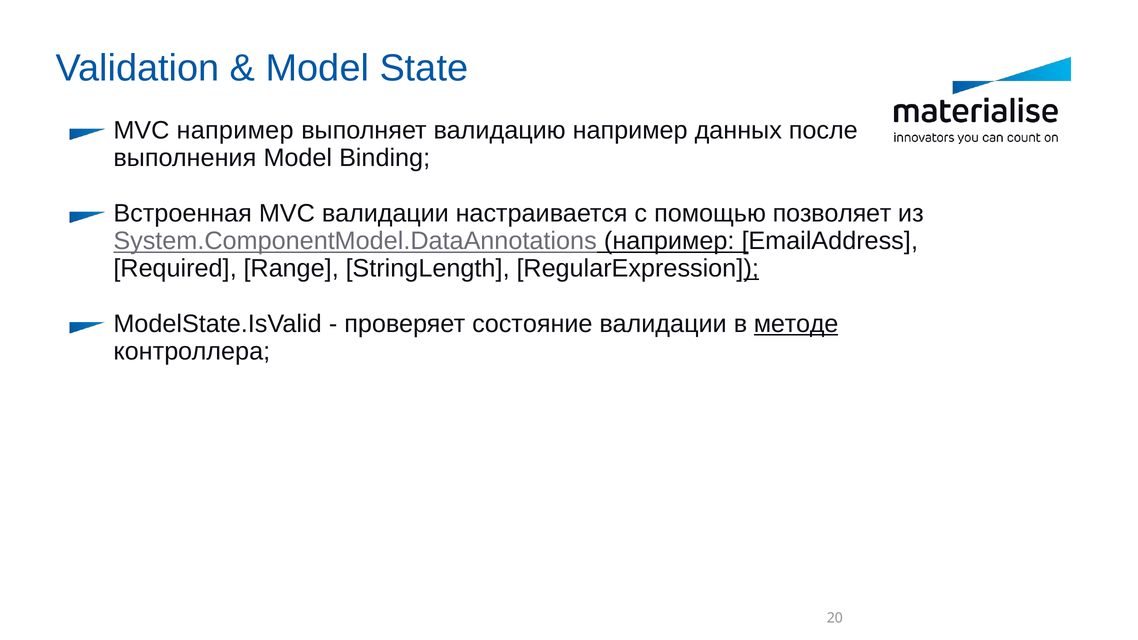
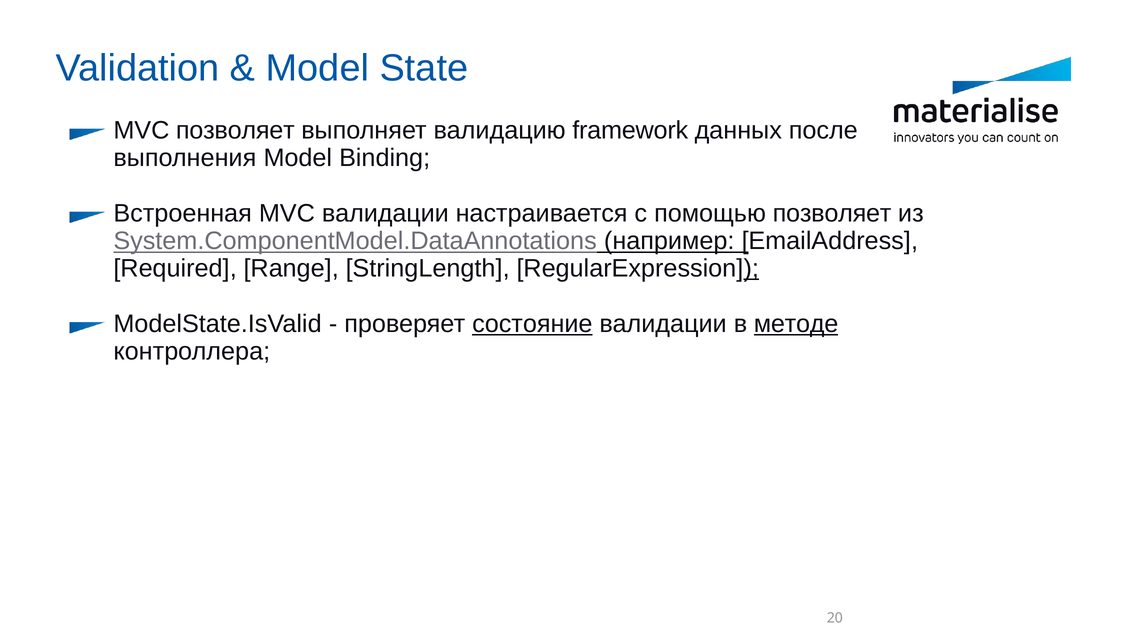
MVC например: например -> позволяет (235, 131)
валидацию например: например -> framework (630, 131)
состояние underline: none -> present (532, 324)
